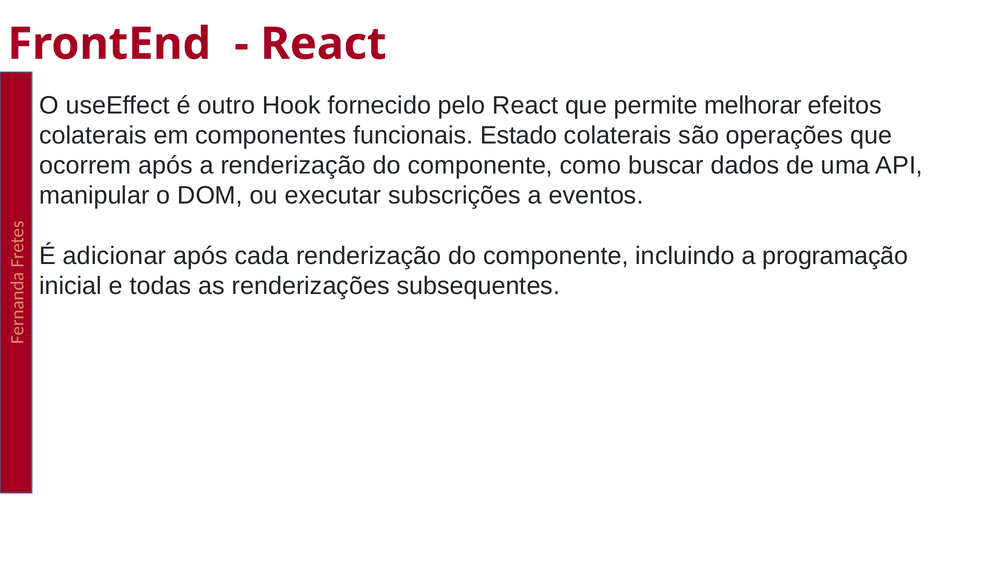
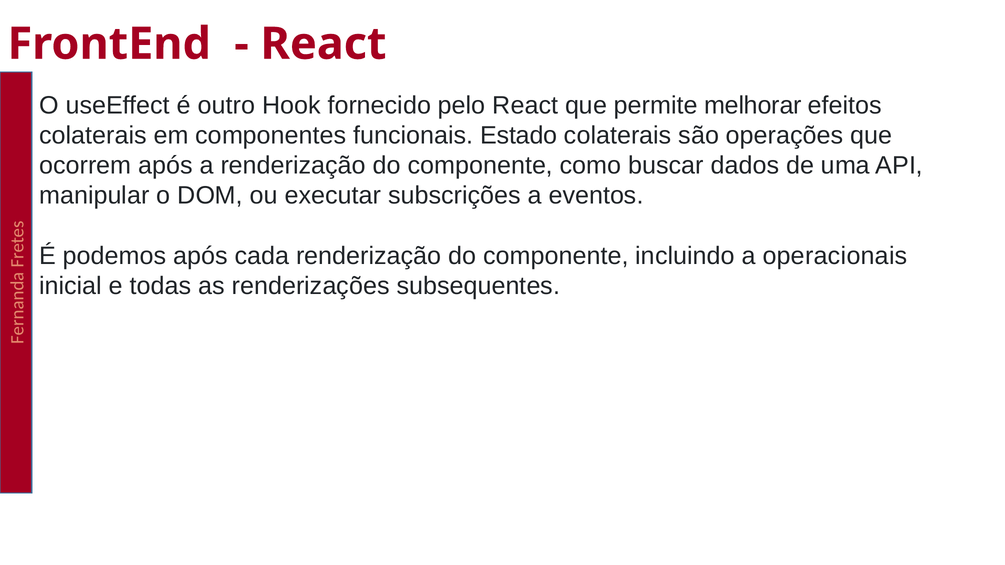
adicionar: adicionar -> podemos (115, 256)
programação: programação -> operacionais (835, 256)
